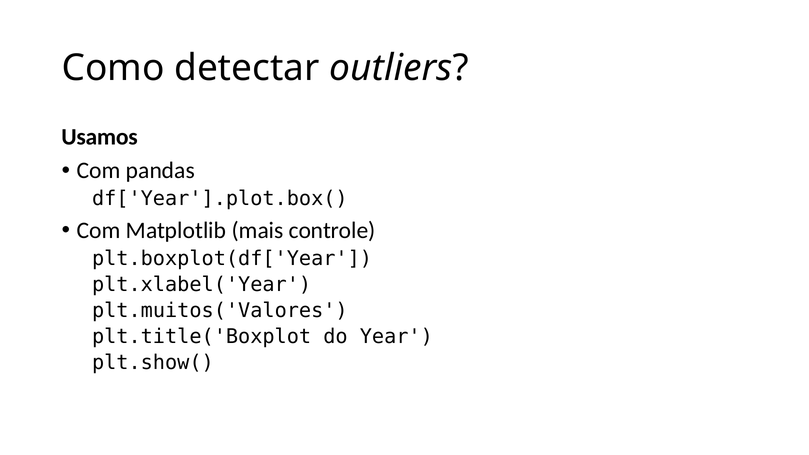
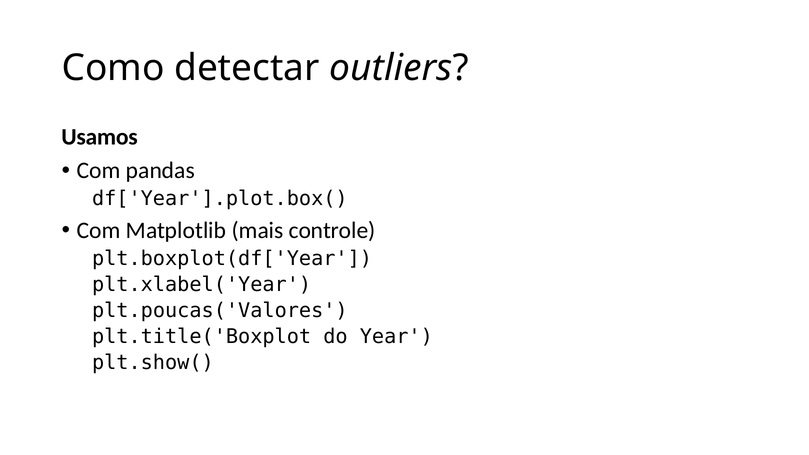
plt.muitos('Valores: plt.muitos('Valores -> plt.poucas('Valores (220, 311)
